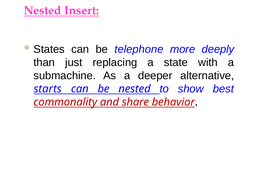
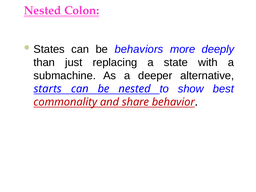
Insert: Insert -> Colon (82, 10)
telephone: telephone -> behaviors (139, 49)
